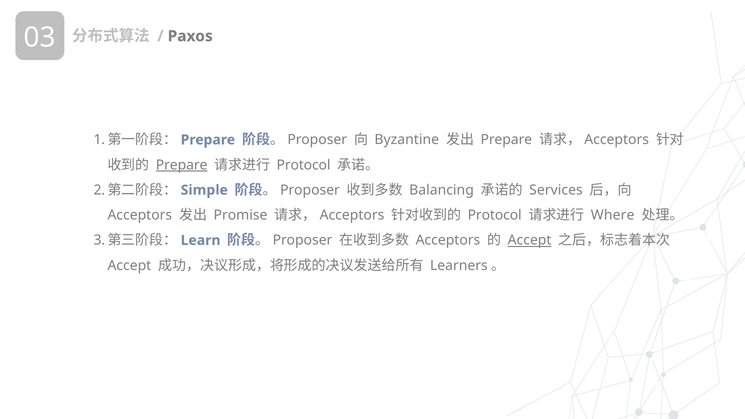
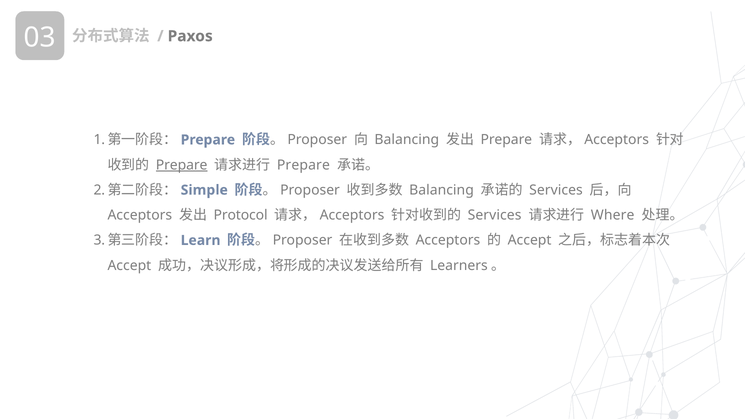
Byzantine: Byzantine -> Balancing (407, 140)
Protocol: Protocol -> Prepare (303, 165)
Promise: Promise -> Protocol (241, 215)
Protocol: Protocol -> Services (495, 215)
Accept underline: present -> none (530, 240)
